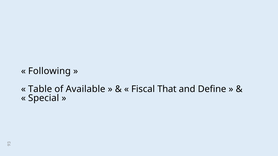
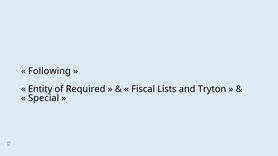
Table: Table -> Entity (40, 89)
Available: Available -> Required (86, 89)
That: That -> Lists (167, 89)
Define: Define -> Tryton (212, 89)
